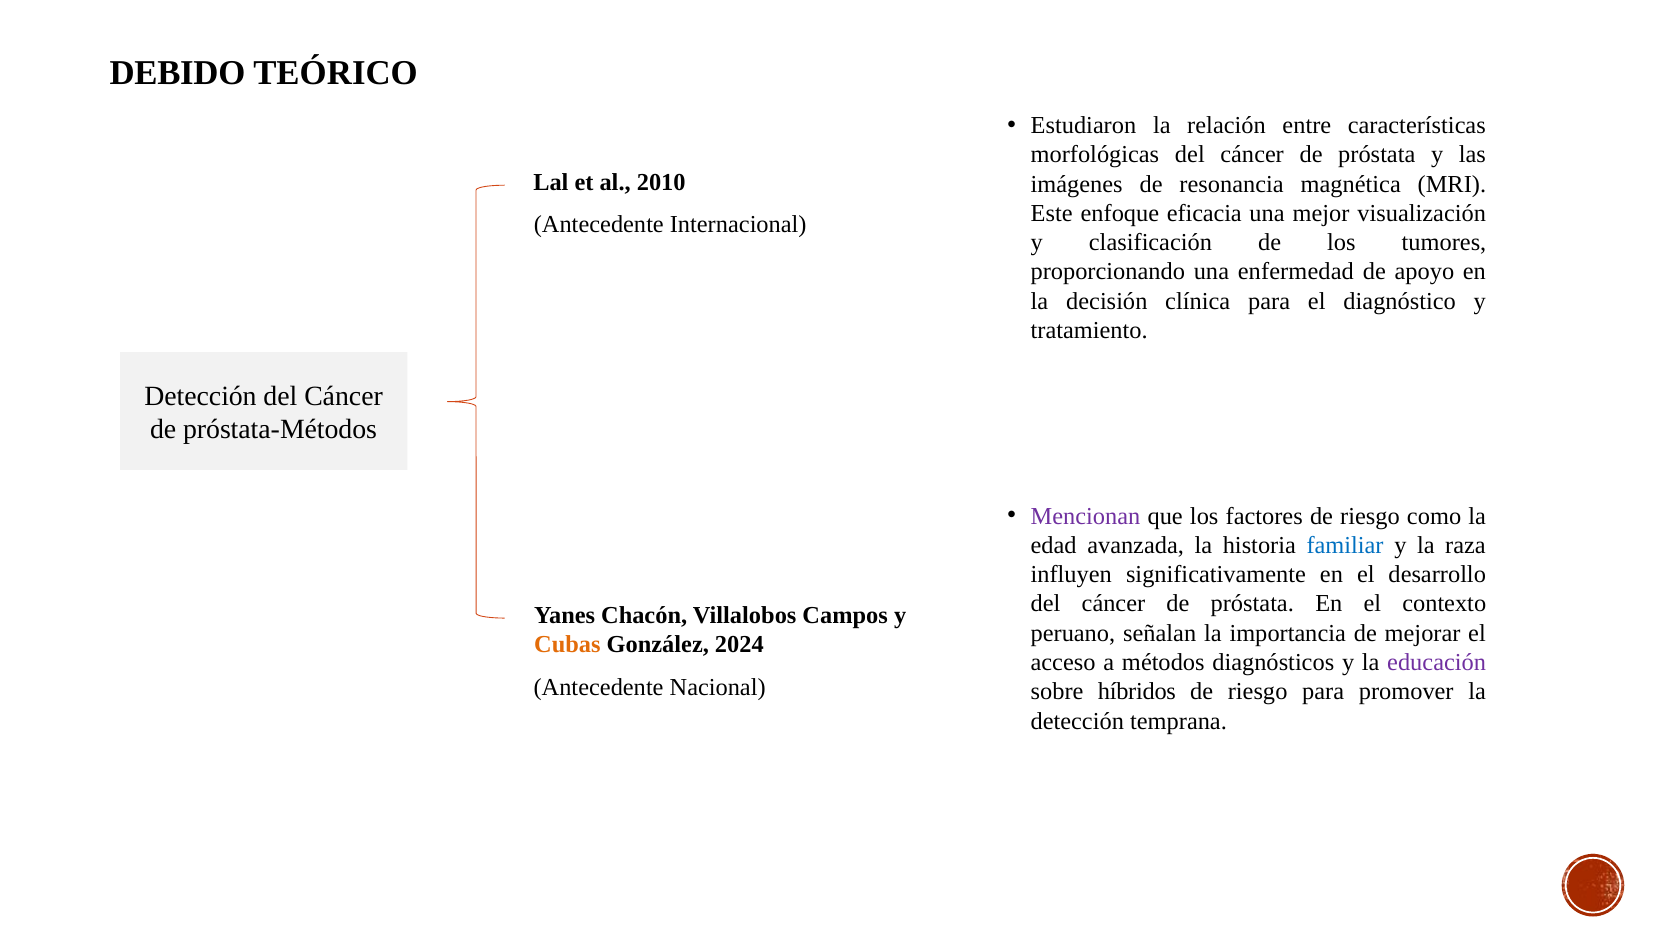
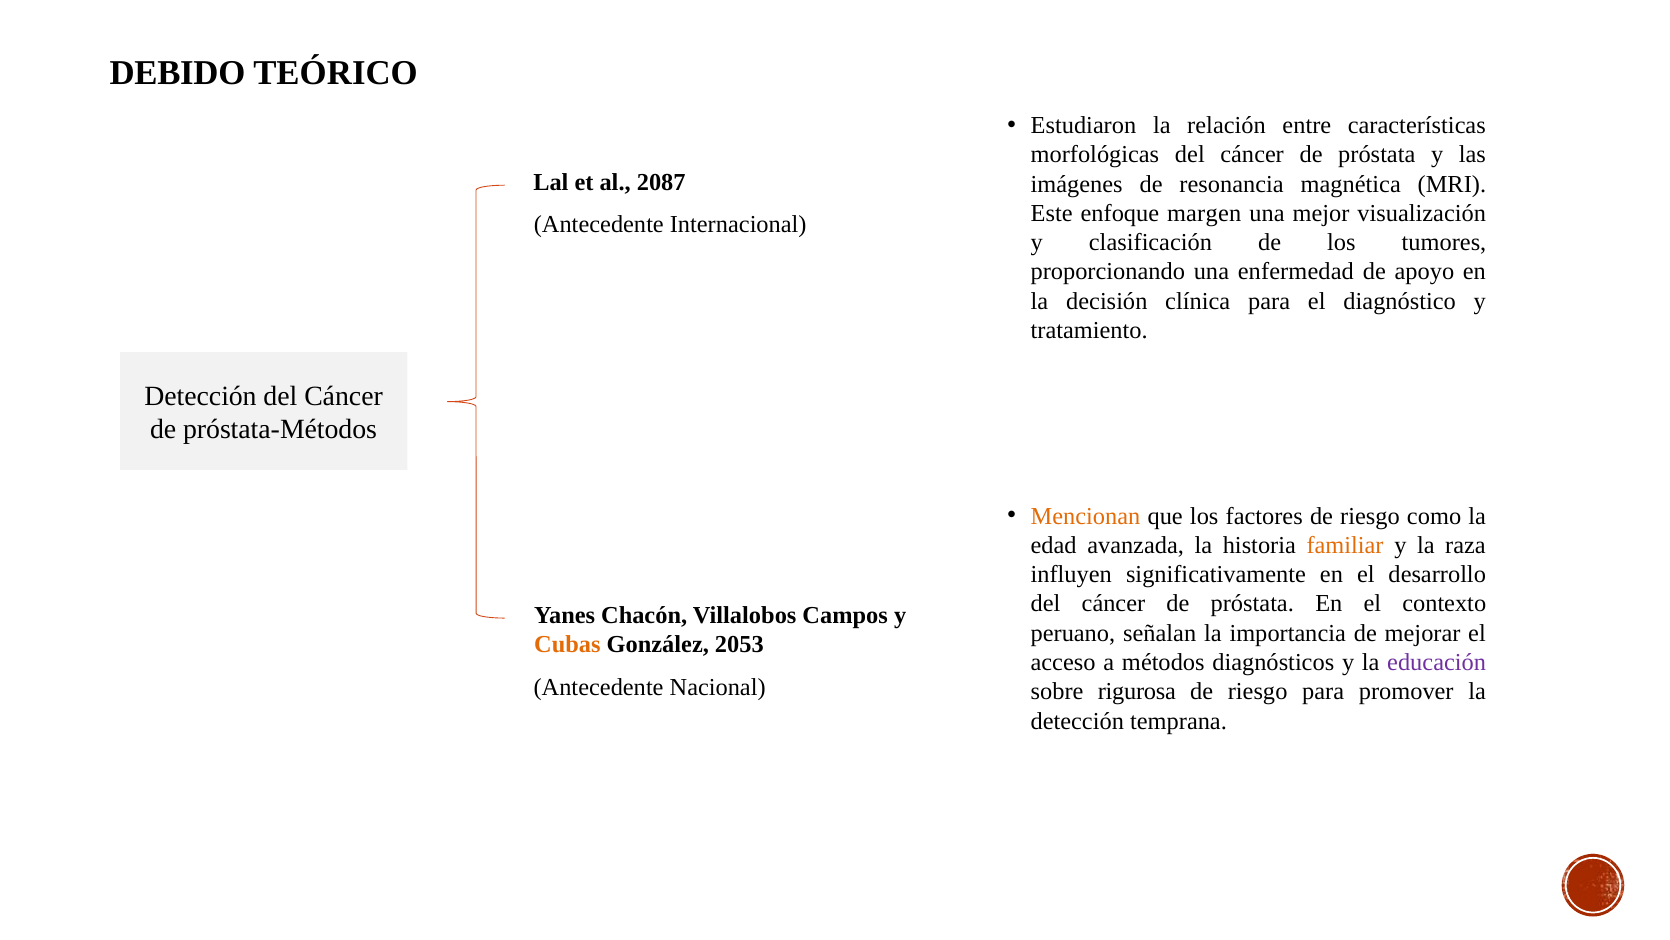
2010: 2010 -> 2087 (661, 182)
eficacia: eficacia -> margen (1204, 213)
Mencionan colour: purple -> orange (1085, 516)
familiar colour: blue -> orange (1345, 545)
2024: 2024 -> 2053 (739, 644)
híbridos: híbridos -> rigurosa (1137, 691)
